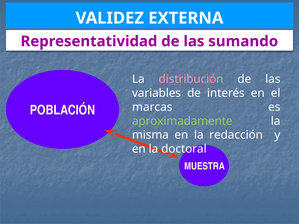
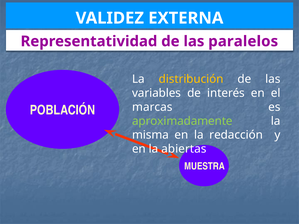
sumando: sumando -> paralelos (243, 41)
distribución colour: pink -> yellow (191, 79)
doctoral: doctoral -> abiertas (184, 149)
